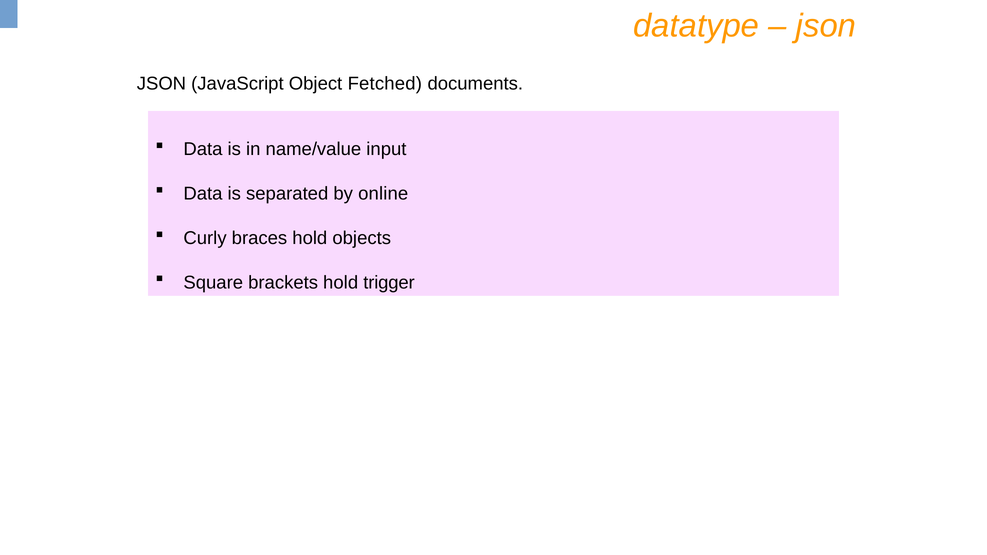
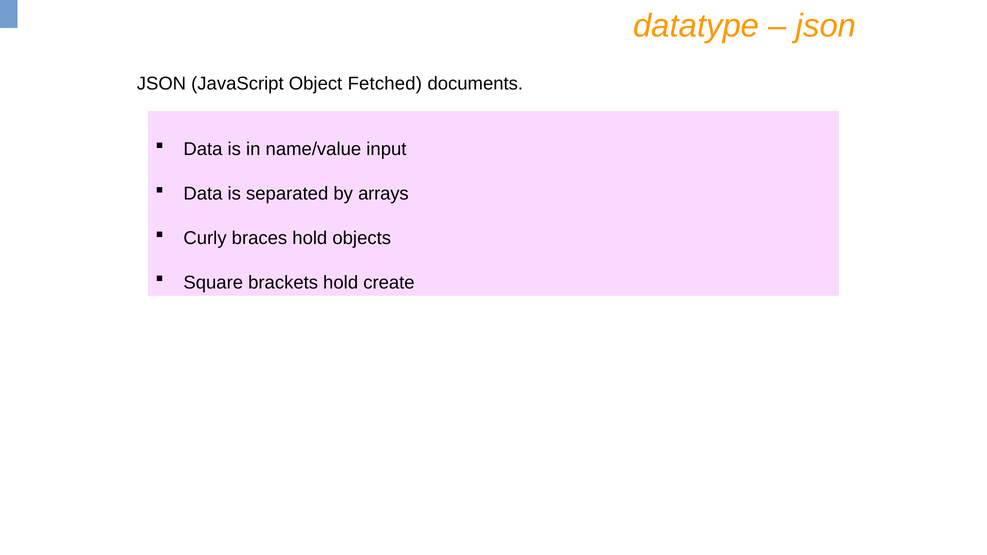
online: online -> arrays (383, 194)
trigger: trigger -> create (389, 283)
